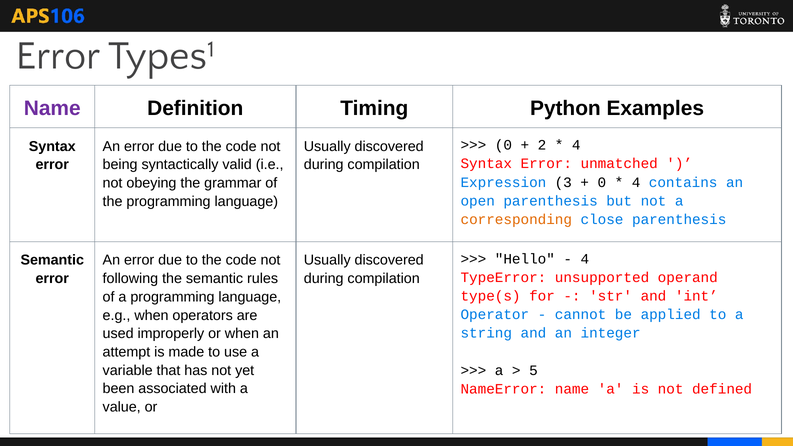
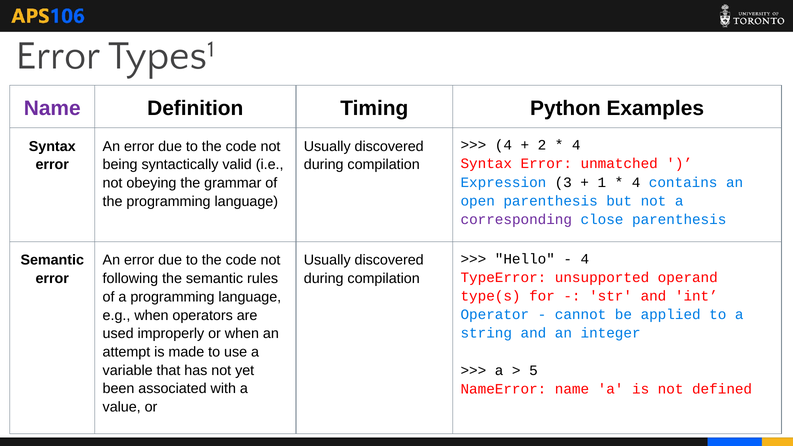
0: 0 -> 4 (503, 145)
0: 0 -> 1 (602, 182)
corresponding colour: orange -> purple (516, 219)
